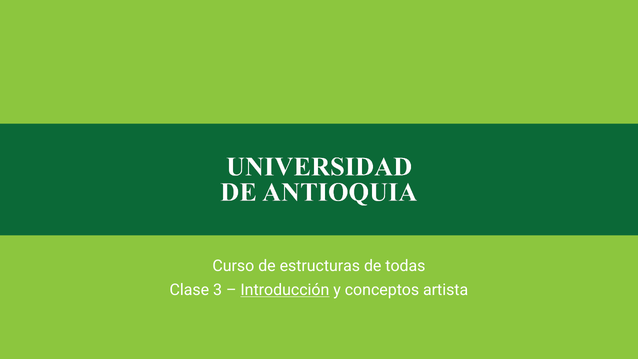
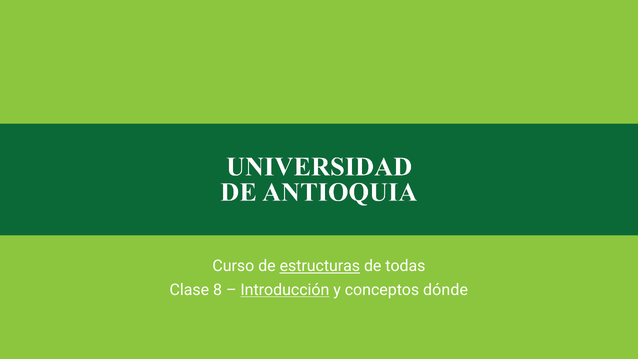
estructuras underline: none -> present (320, 266)
3: 3 -> 8 (218, 290)
artista: artista -> dónde (446, 290)
